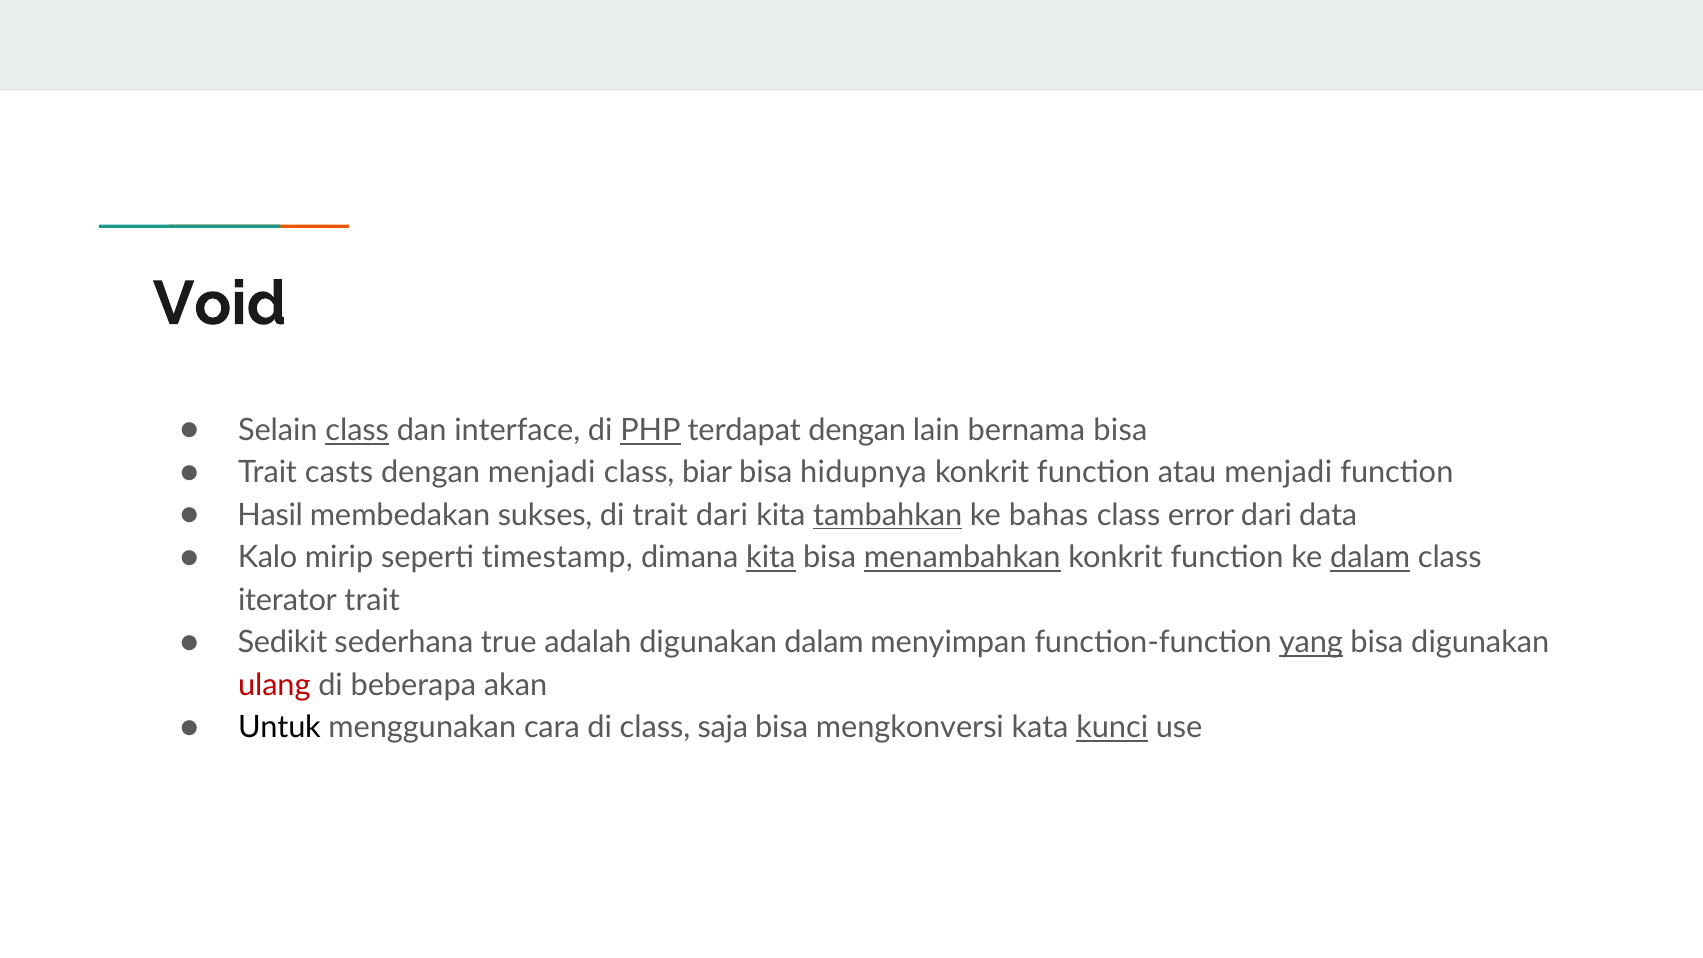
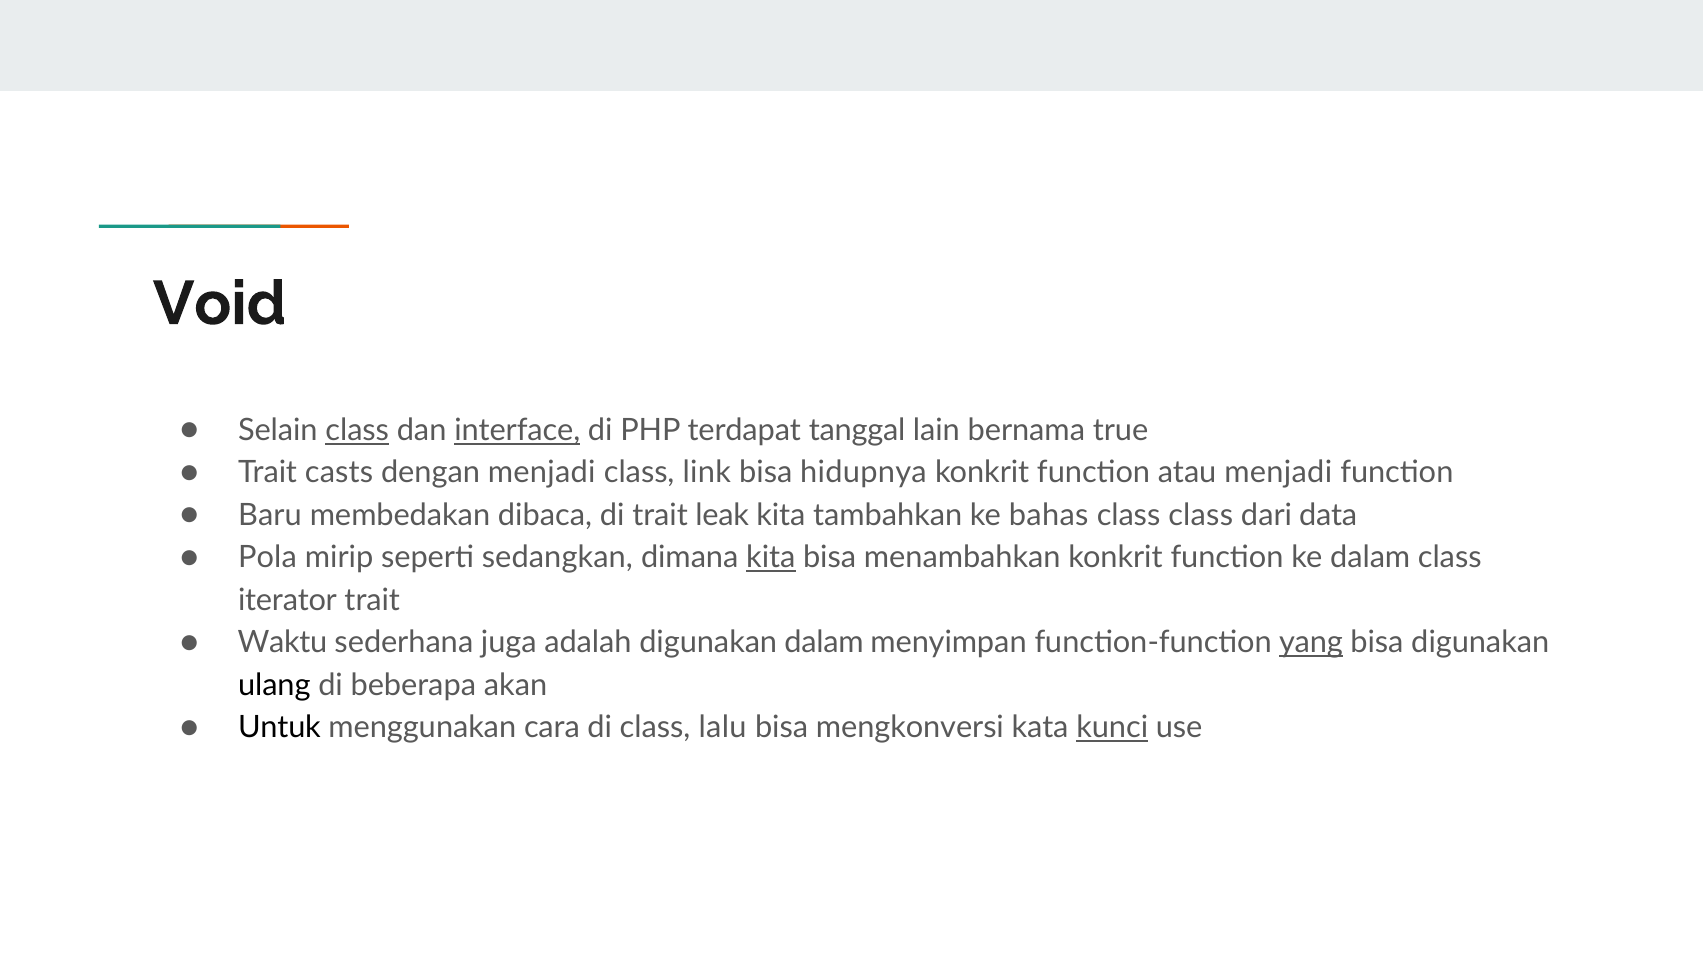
interface underline: none -> present (517, 430)
PHP underline: present -> none (650, 430)
terdapat dengan: dengan -> tanggal (857, 430)
bernama bisa: bisa -> true (1121, 430)
biar: biar -> link (707, 473)
Hasil: Hasil -> Baru (270, 515)
sukses: sukses -> dibaca (545, 515)
trait dari: dari -> leak (722, 515)
tambahkan underline: present -> none (888, 515)
class error: error -> class (1201, 515)
Kalo: Kalo -> Pola (267, 558)
timestamp: timestamp -> sedangkan (557, 558)
menambahkan underline: present -> none (962, 558)
dalam underline: present -> none (1370, 558)
Sedikit: Sedikit -> Waktu (282, 643)
true: true -> juga (509, 643)
ulang colour: red -> black (274, 685)
saja: saja -> lalu (723, 727)
